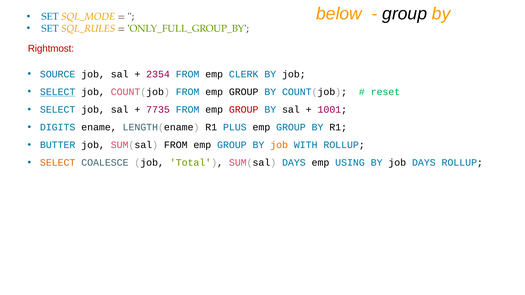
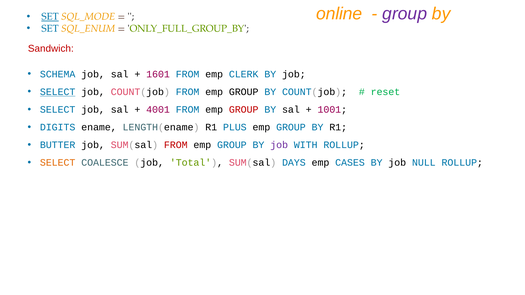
below: below -> online (339, 14)
group colour: black -> purple (405, 14)
SET underline: none -> present (50, 17)
SQL_RULES: SQL_RULES -> SQL_ENUM (88, 29)
Rightmost: Rightmost -> Sandwich (51, 49)
SOURCE: SOURCE -> SCHEMA (58, 74)
2354: 2354 -> 1601 (158, 74)
7735: 7735 -> 4001 (158, 110)
FROM colour: black -> red (176, 145)
job colour: orange -> purple (279, 145)
USING: USING -> CASES (350, 163)
job DAYS: DAYS -> NULL (424, 163)
